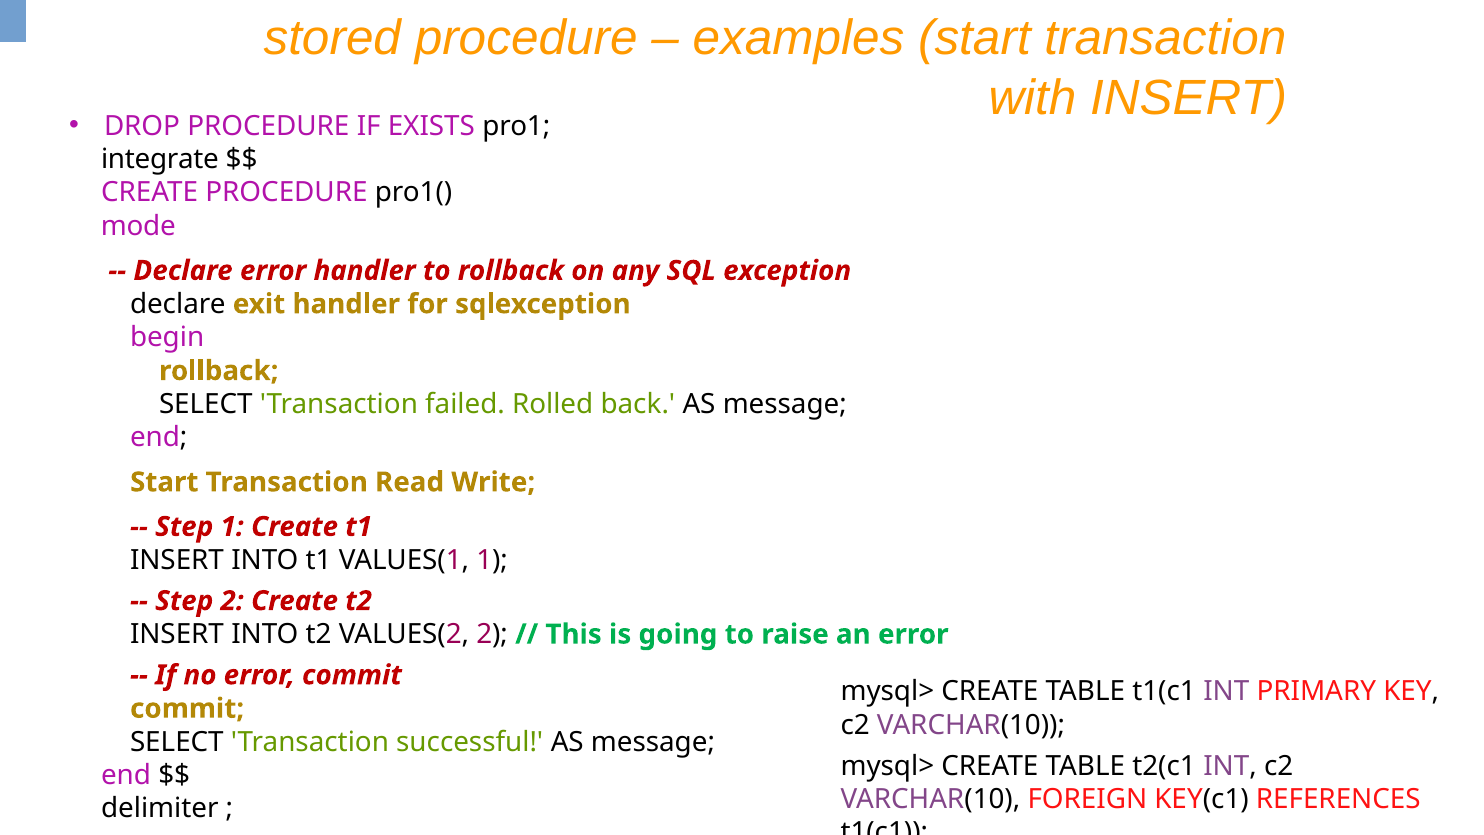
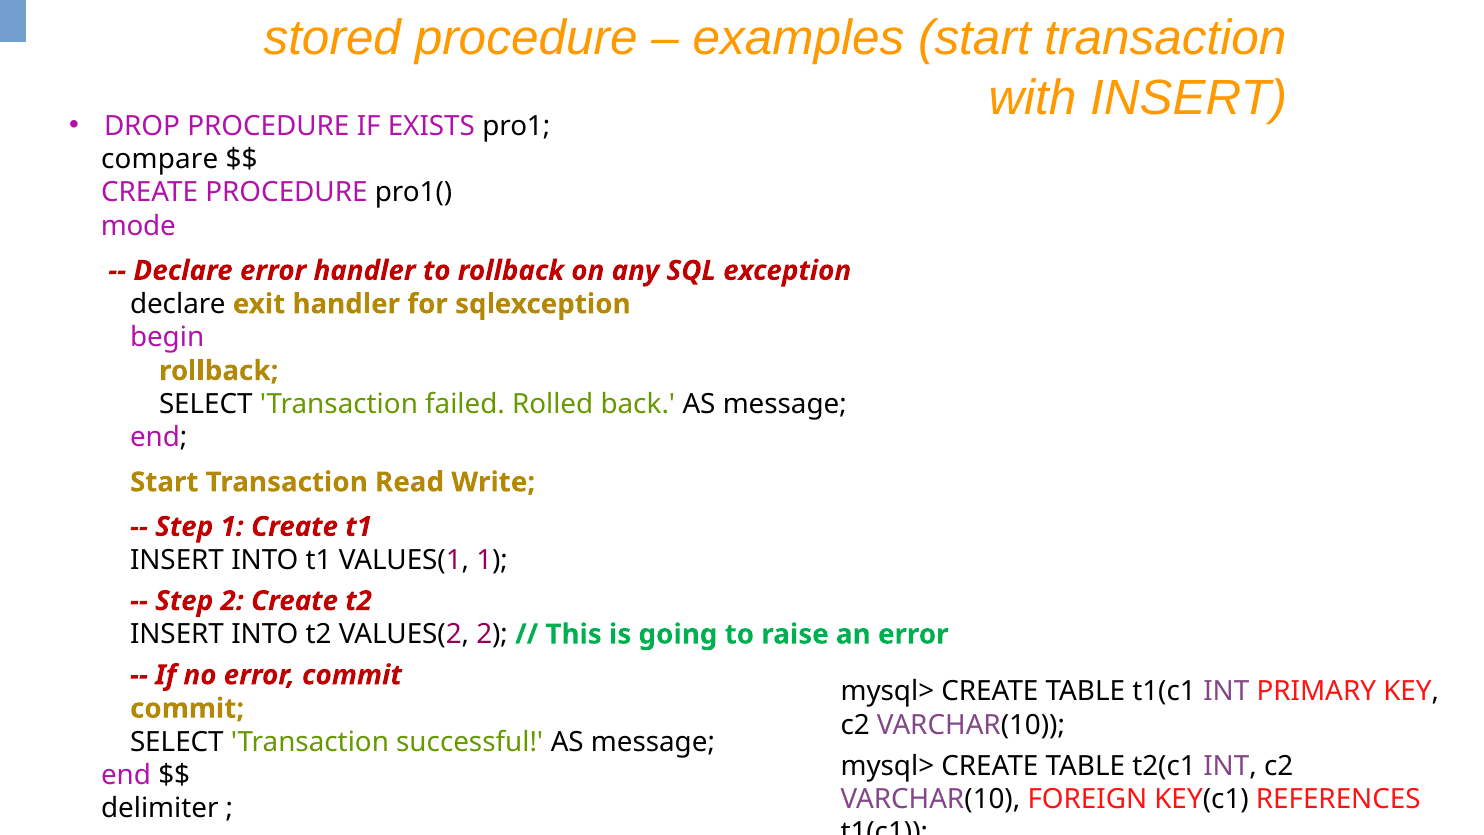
integrate: integrate -> compare (160, 159)
